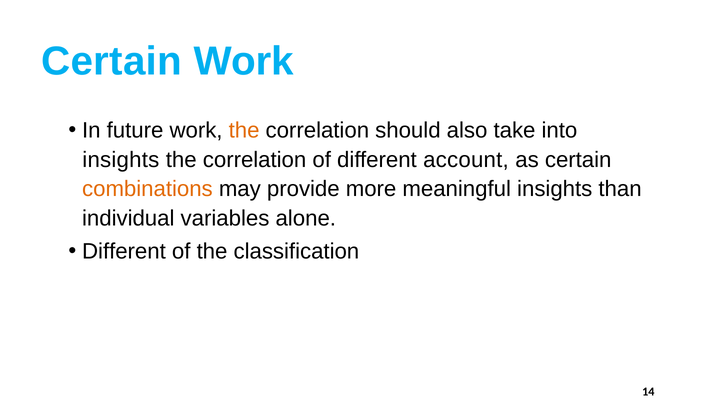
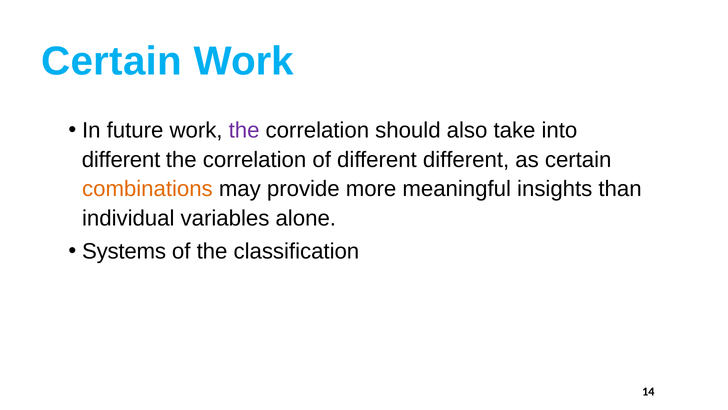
the colour: orange -> purple (244, 130)
insights: insights -> different (121, 159)
different account: account -> different (466, 159)
Different: Different -> Systems (124, 251)
